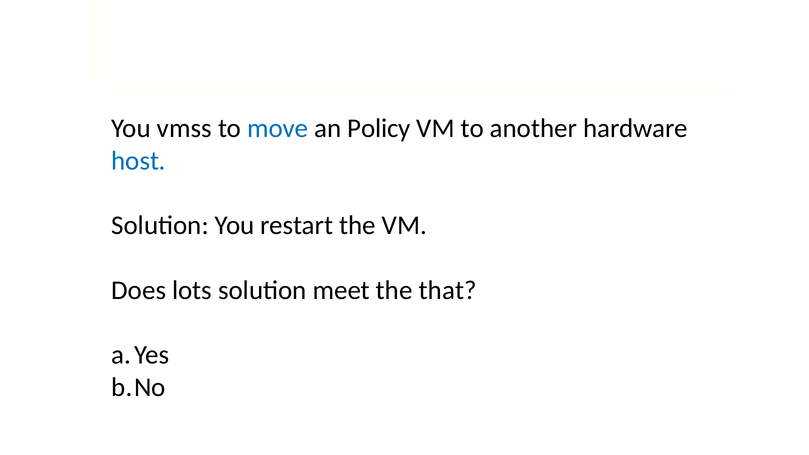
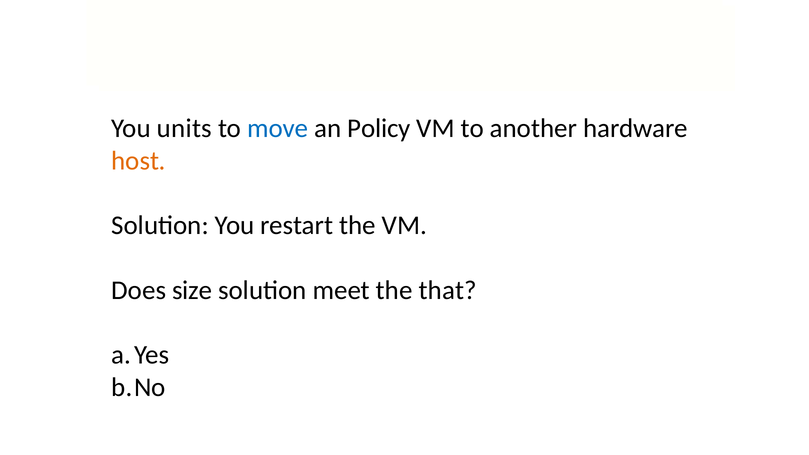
vmss: vmss -> units (184, 128)
host colour: blue -> orange (139, 161)
lots: lots -> size (192, 290)
